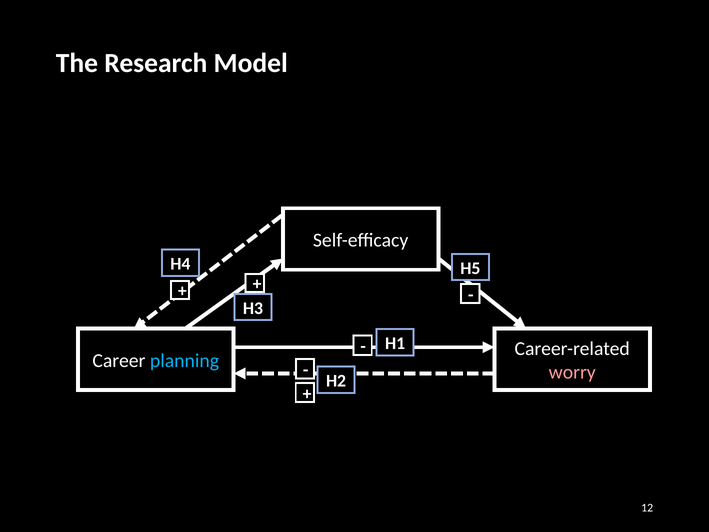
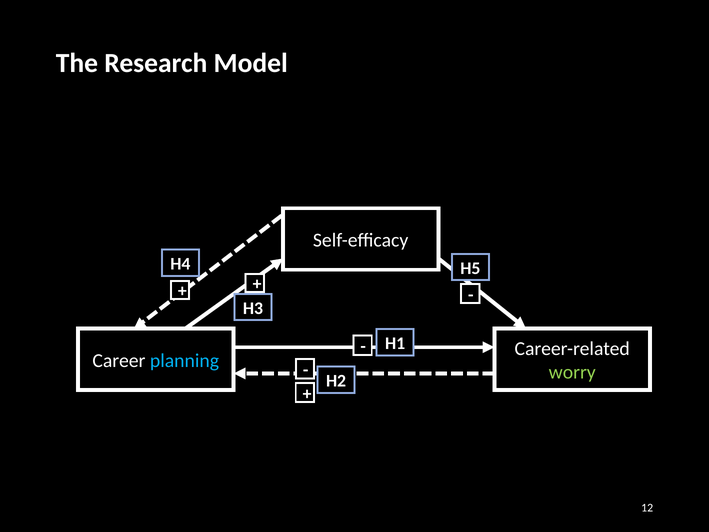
worry colour: pink -> light green (572, 372)
